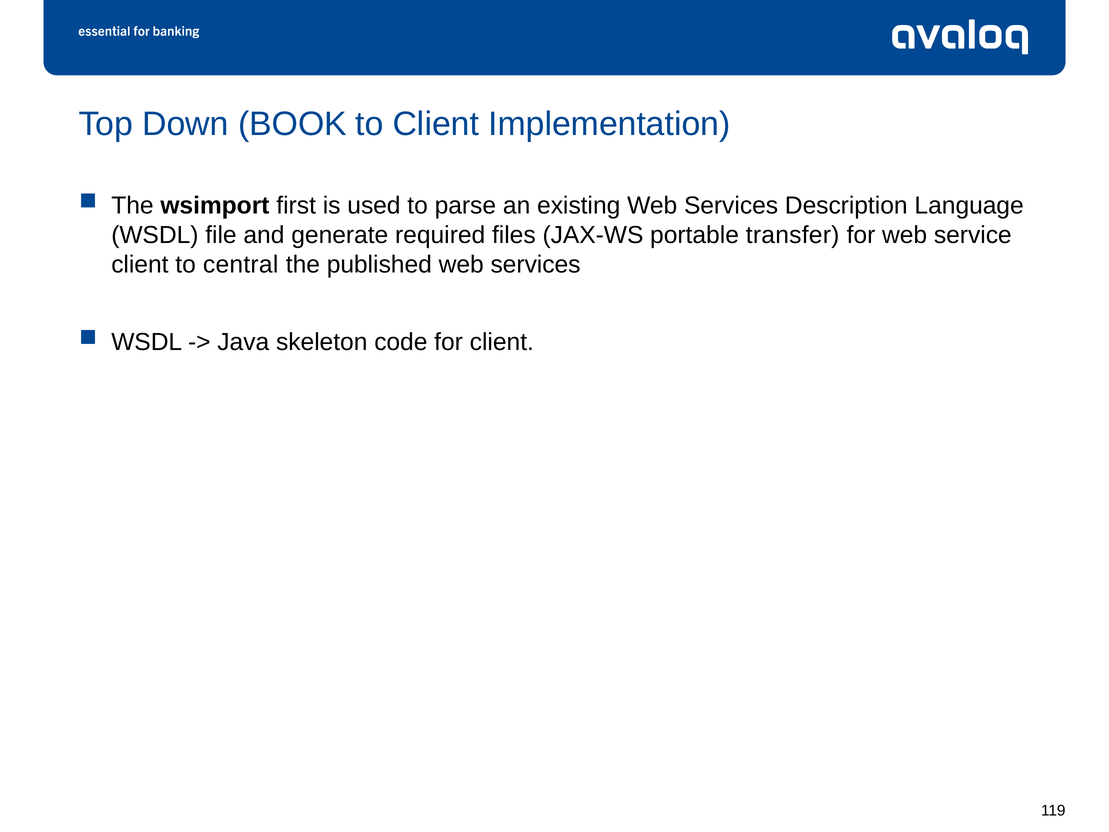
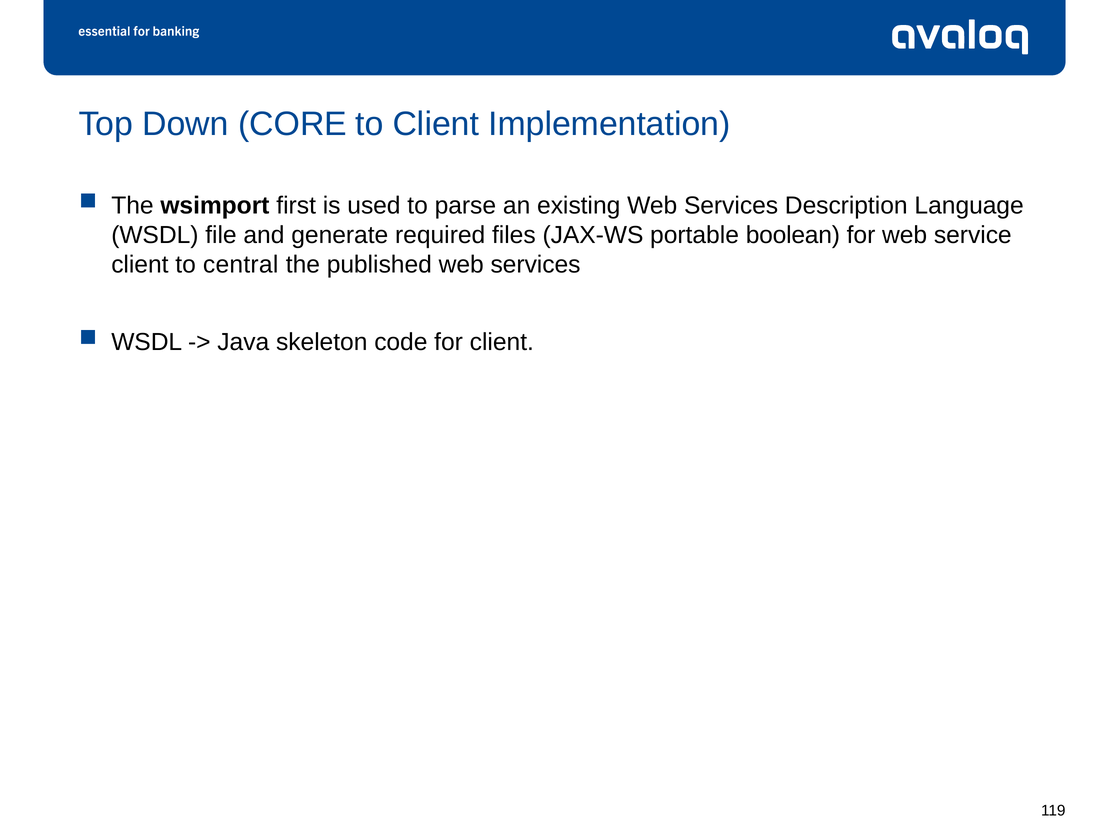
BOOK: BOOK -> CORE (293, 124)
transfer: transfer -> boolean (793, 235)
